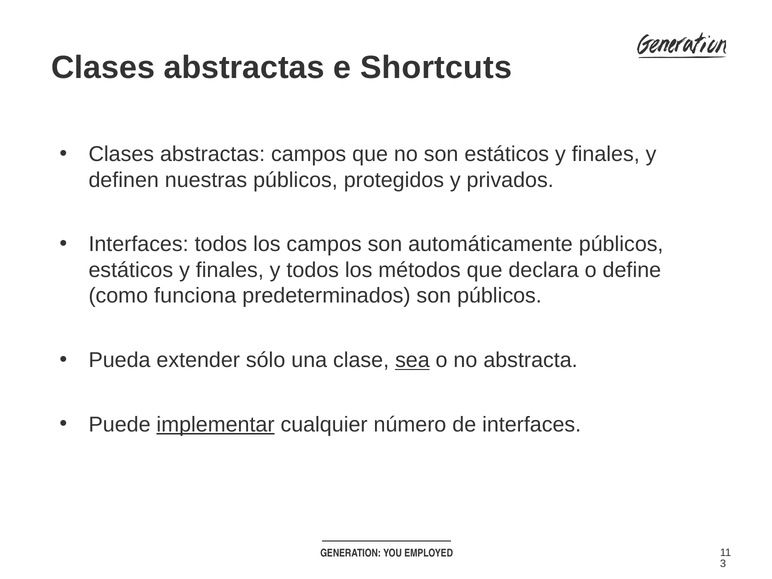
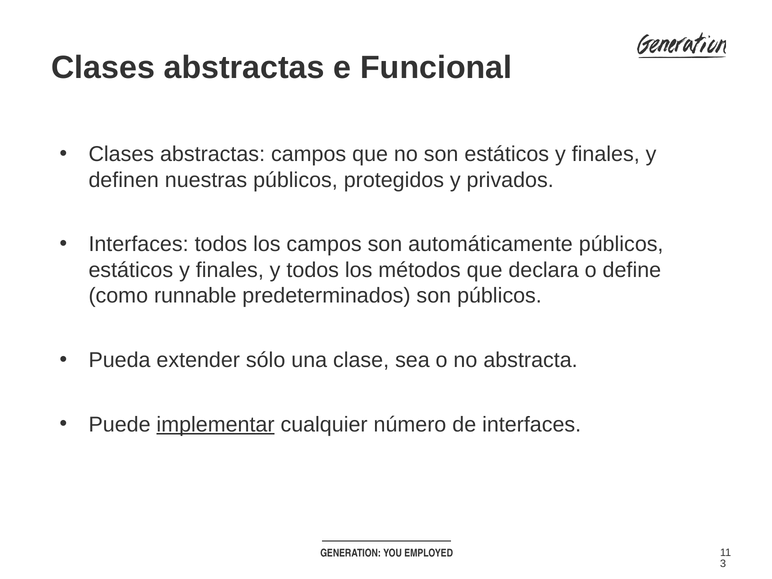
Shortcuts: Shortcuts -> Funcional (436, 68)
funciona: funciona -> runnable (195, 296)
sea underline: present -> none (412, 360)
